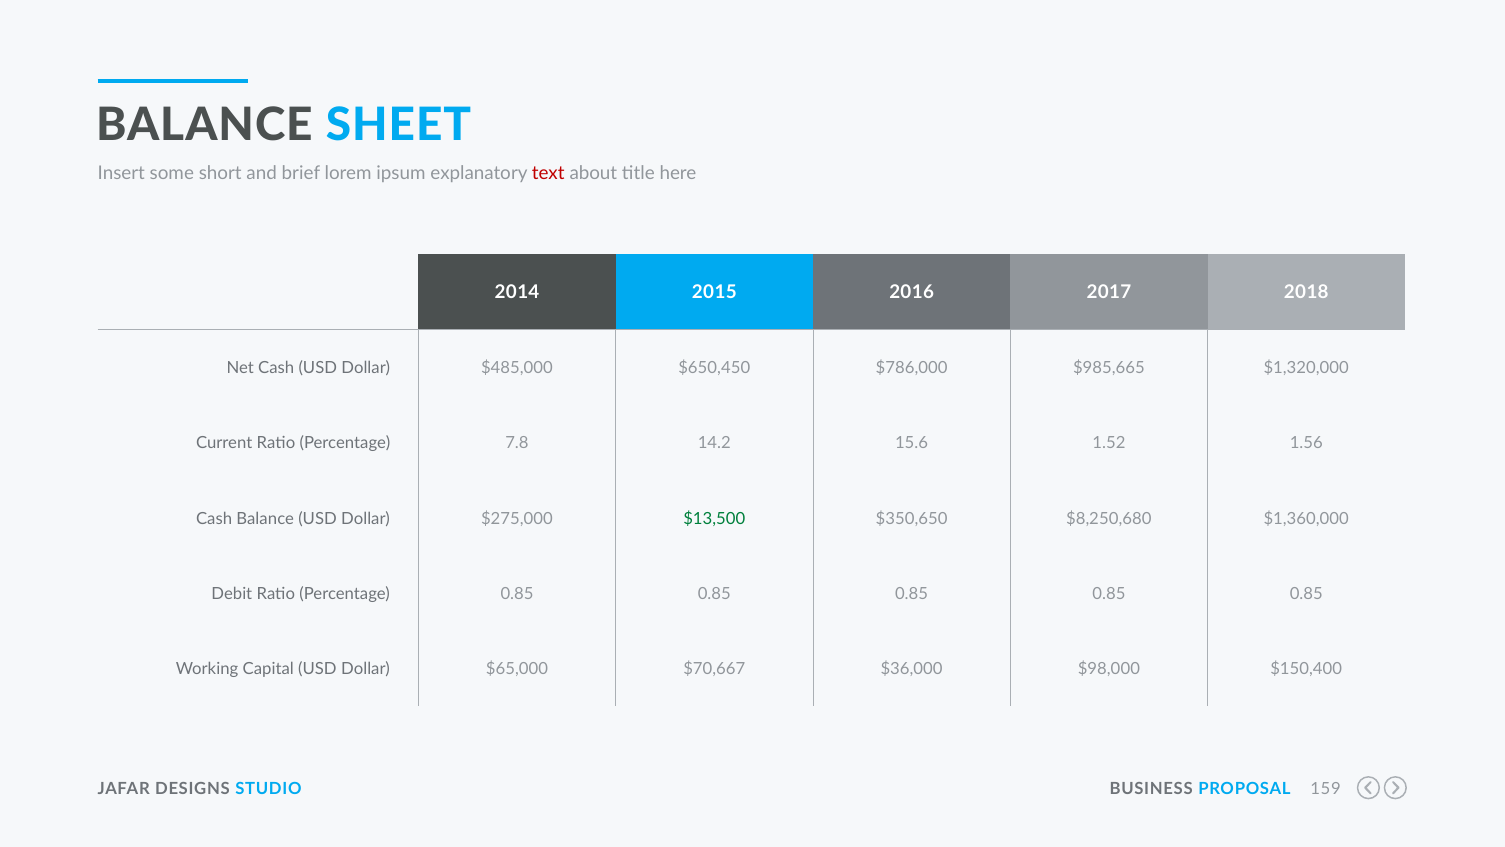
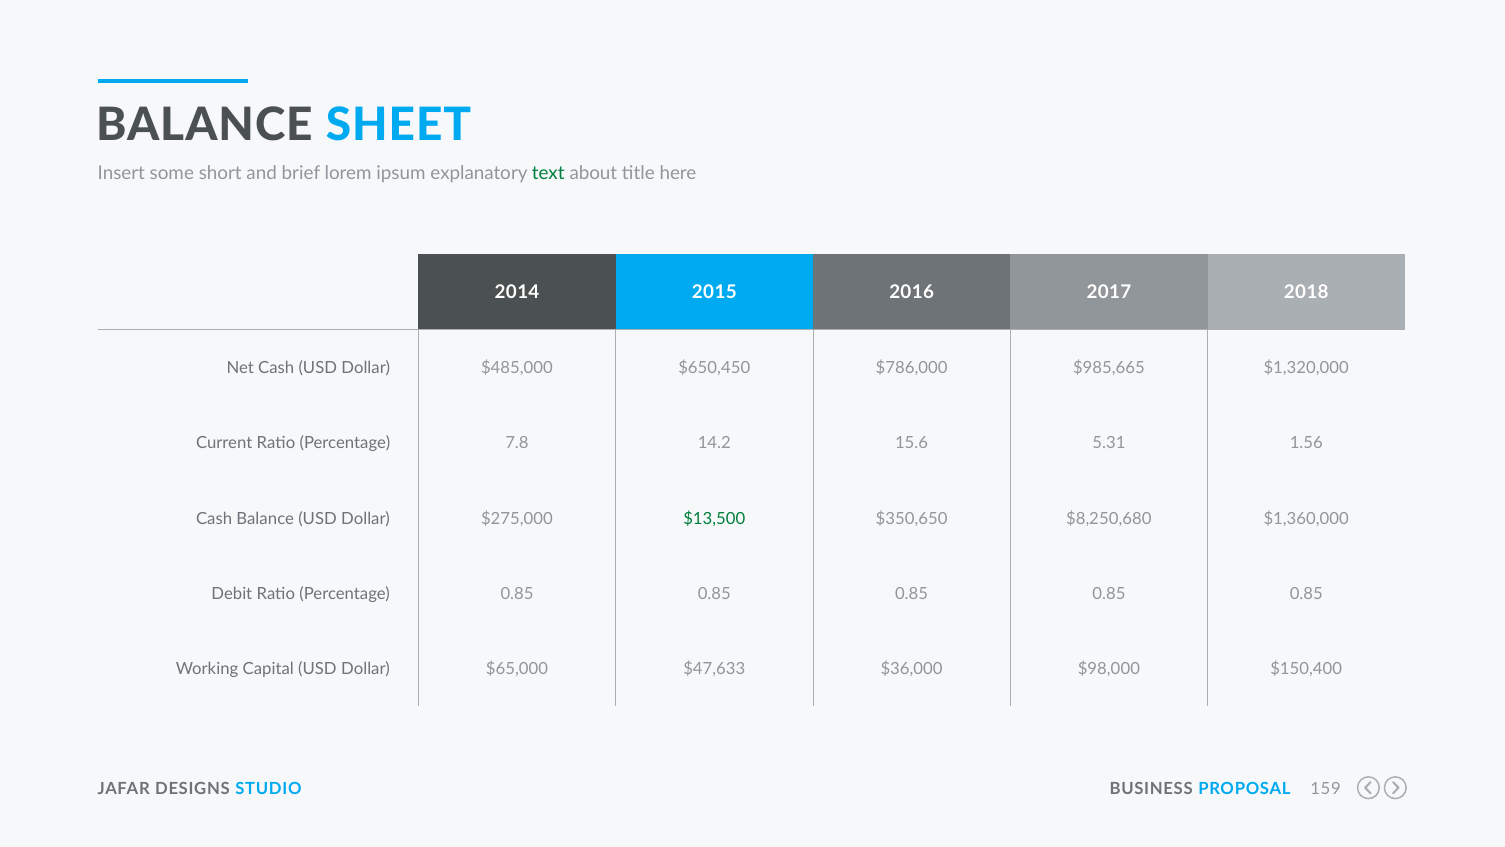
text colour: red -> green (548, 173)
1.52: 1.52 -> 5.31 (1109, 443)
$70,667: $70,667 -> $47,633 (714, 669)
